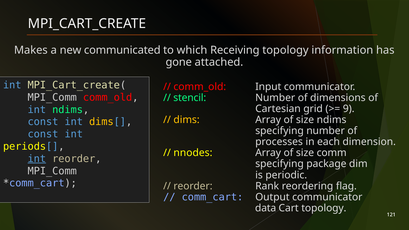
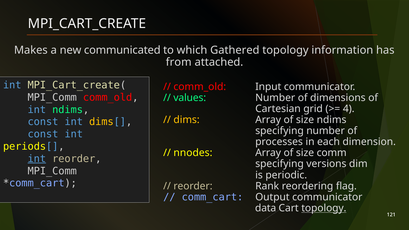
Receiving: Receiving -> Gathered (235, 50)
gone: gone -> from (179, 62)
stencil: stencil -> values (190, 98)
9: 9 -> 4 (349, 109)
package: package -> versions (326, 164)
topology underline: none -> present (324, 208)
